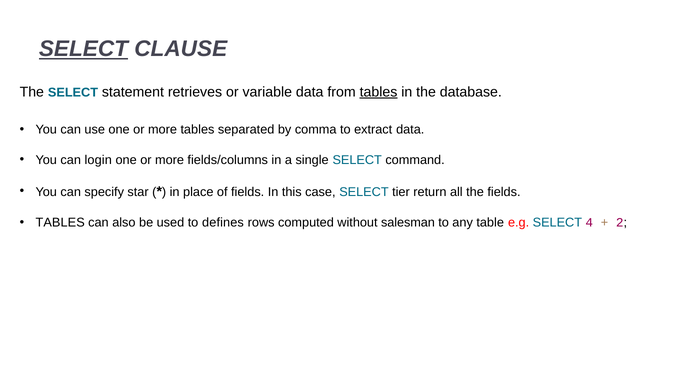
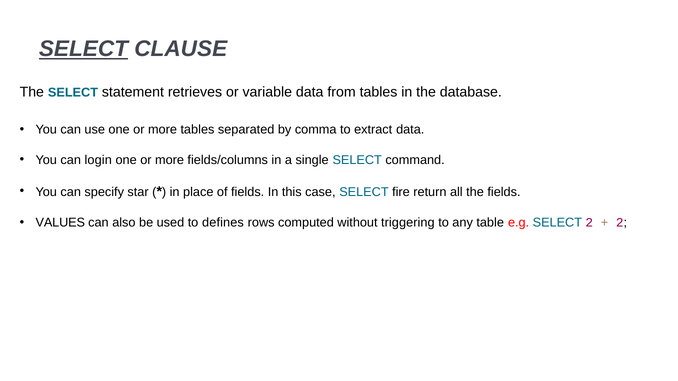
tables underline: present -> none (378, 92)
tier: tier -> fire (401, 192)
TABLES: TABLES -> VALUES (60, 223)
salesman: salesman -> triggering (408, 223)
SELECT 4: 4 -> 2 (589, 223)
